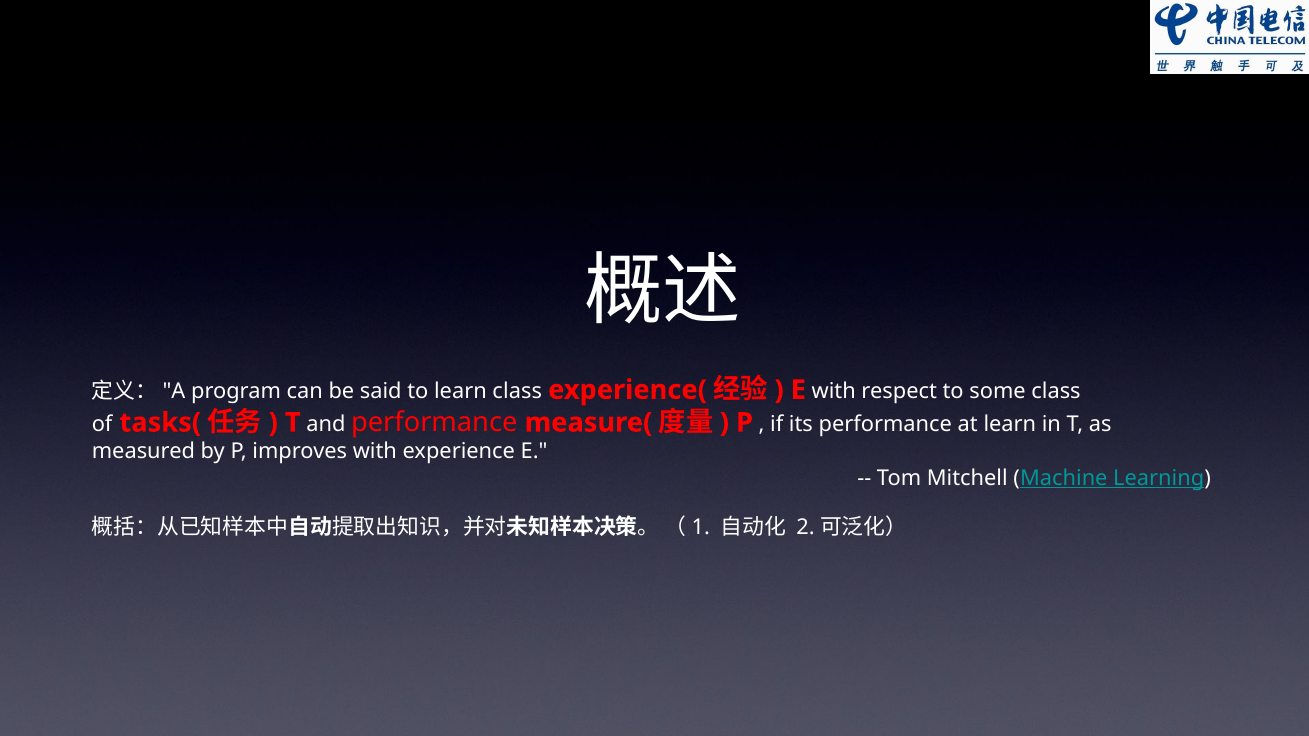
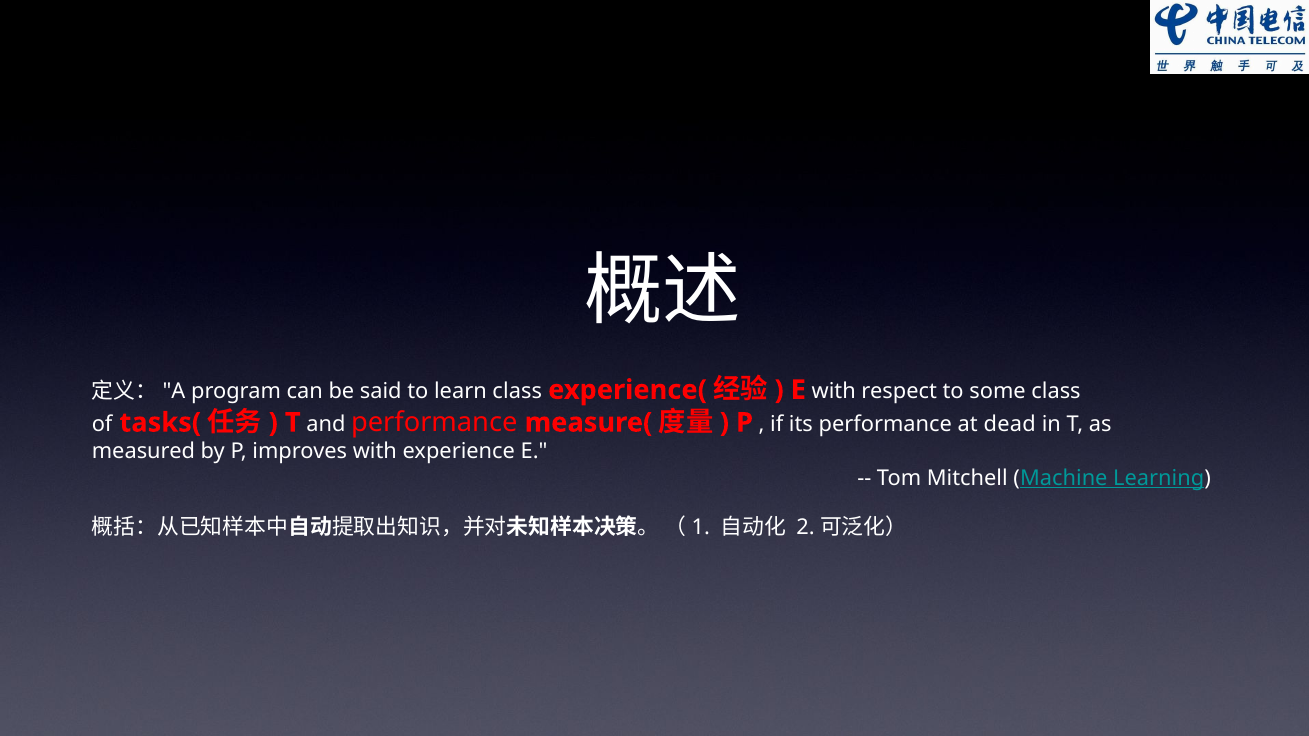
at learn: learn -> dead (1010, 425)
